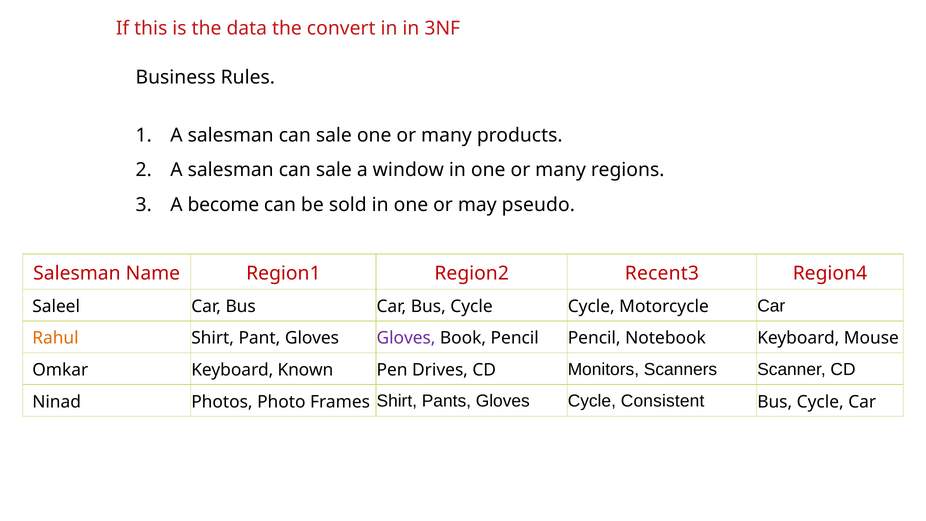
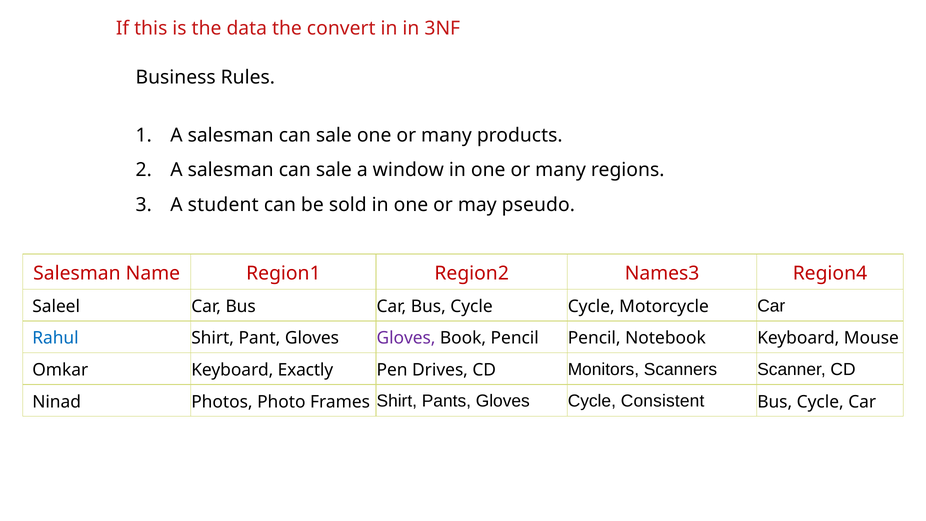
become: become -> student (223, 205)
Recent3: Recent3 -> Names3 (662, 273)
Rahul colour: orange -> blue (55, 338)
Known: Known -> Exactly (305, 370)
